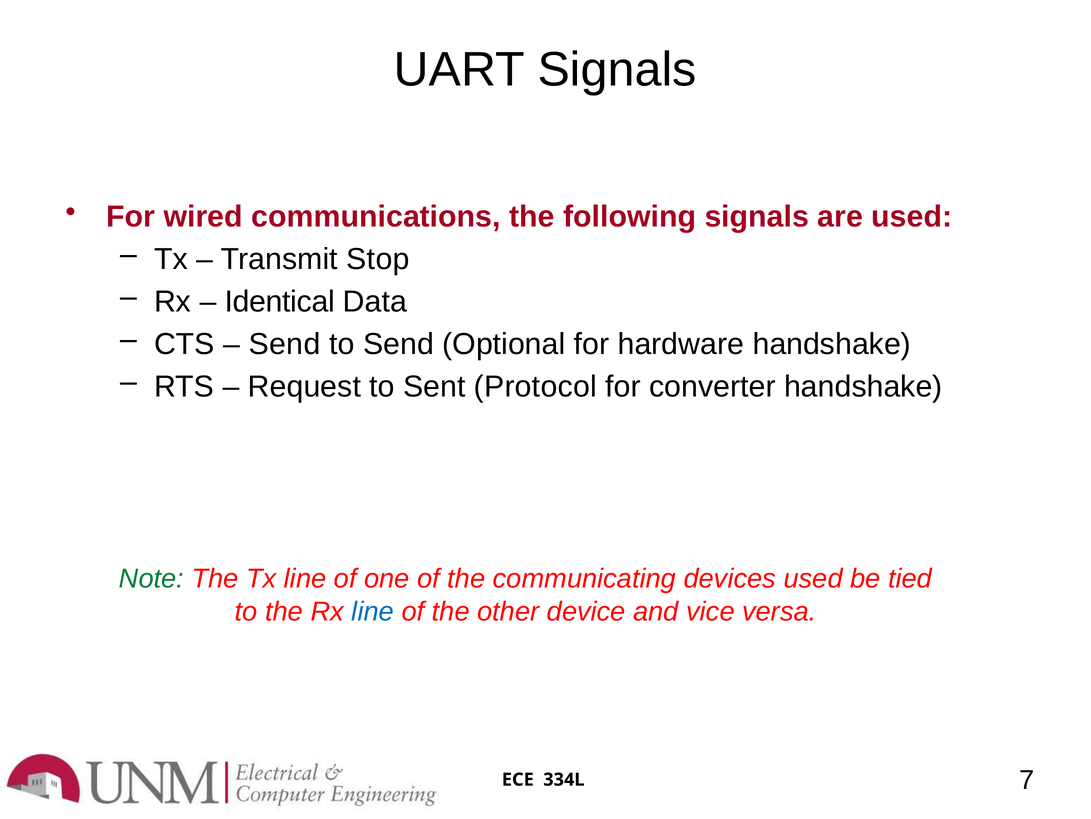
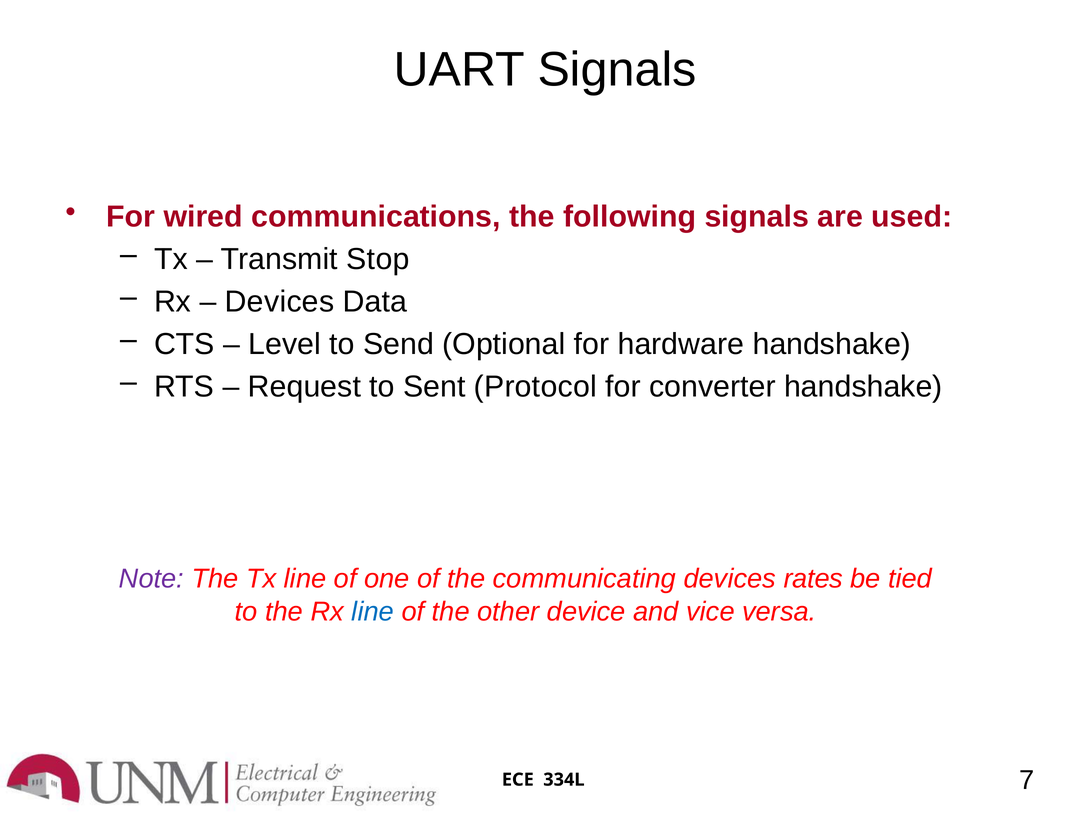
Identical: Identical -> Devices (280, 302)
Send: Send -> Level (285, 344)
Note colour: green -> purple (151, 578)
devices used: used -> rates (813, 578)
